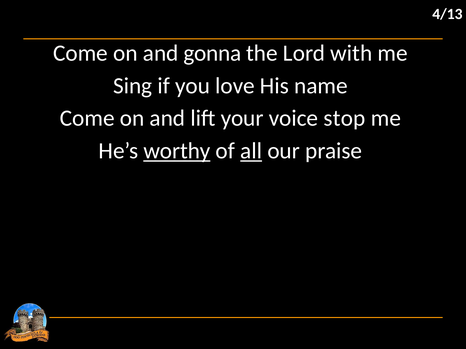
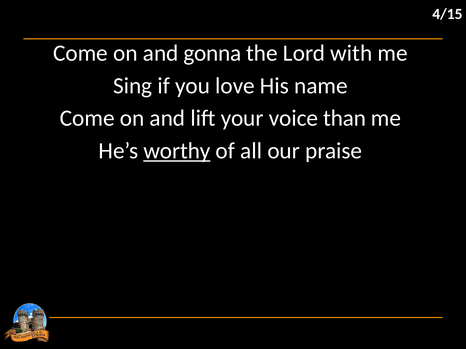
4/13: 4/13 -> 4/15 (447, 14)
stop: stop -> than (345, 118)
all underline: present -> none (251, 151)
